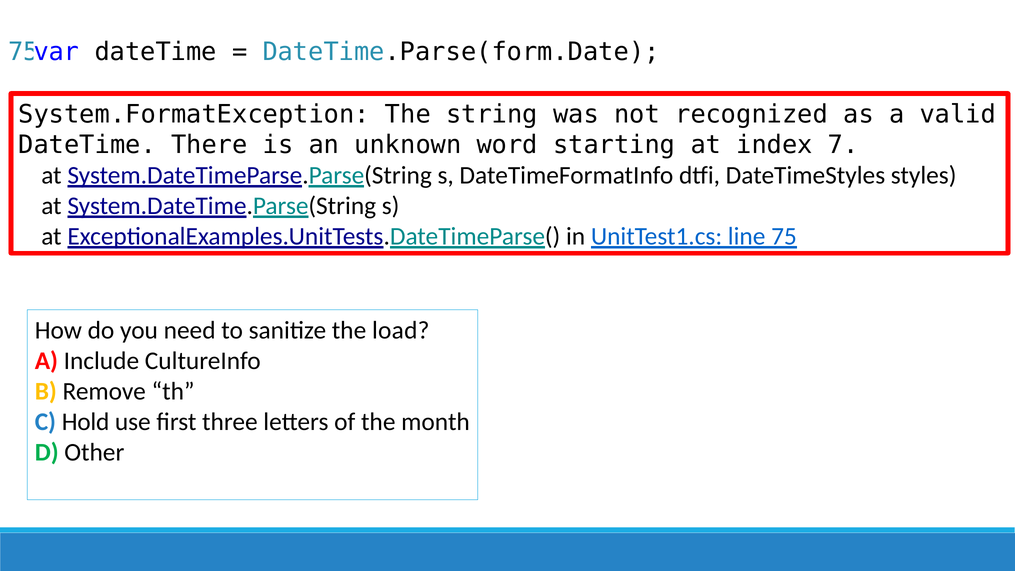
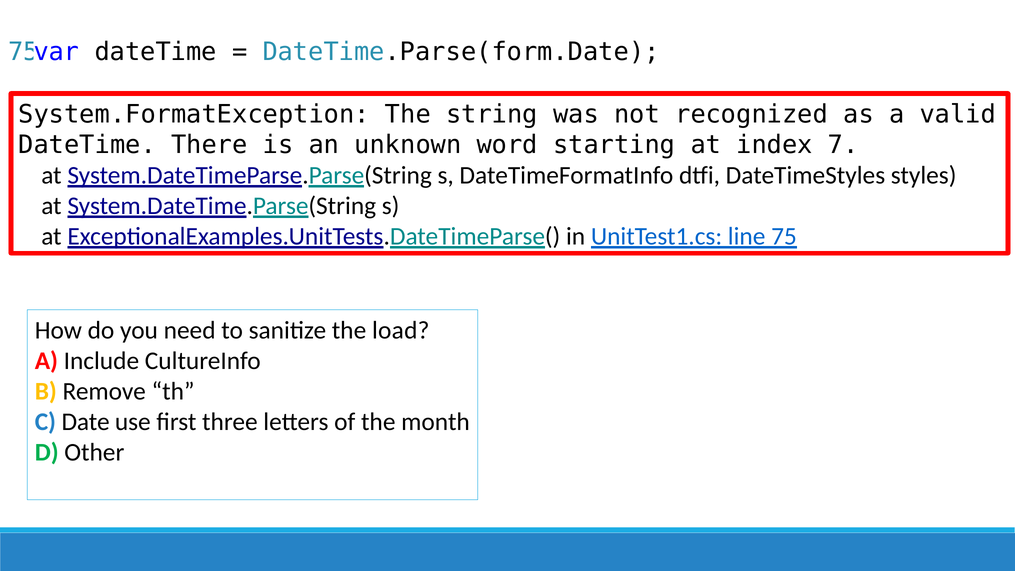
Hold: Hold -> Date (86, 422)
